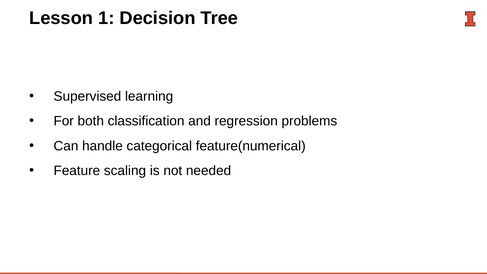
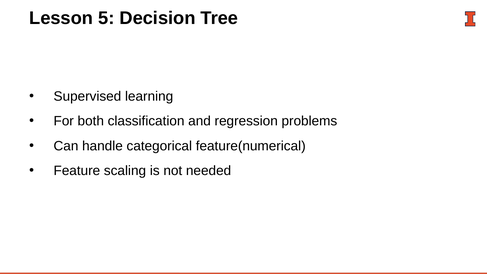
1: 1 -> 5 (106, 18)
